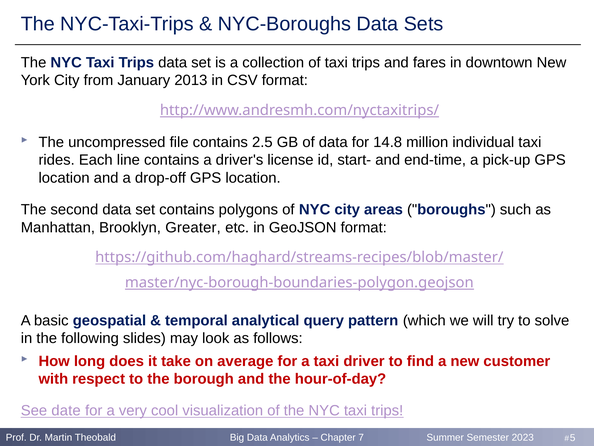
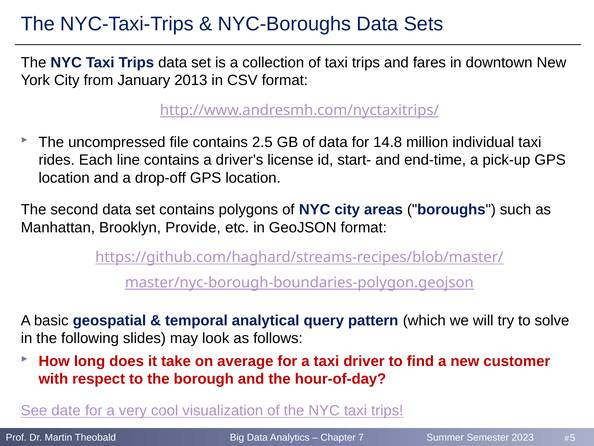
Greater: Greater -> Provide (193, 227)
